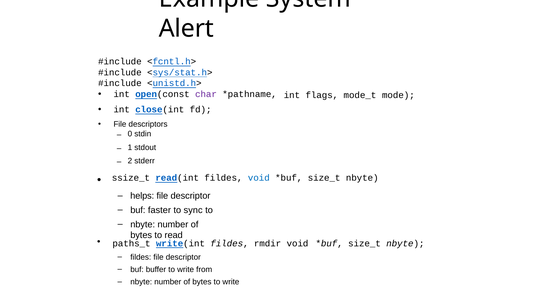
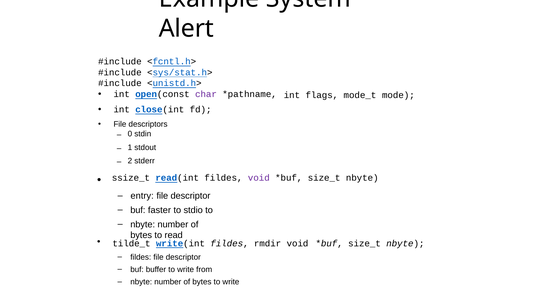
void colour: blue -> purple (259, 178)
helps: helps -> entry (142, 196)
sync: sync -> stdio (193, 210)
paths_t: paths_t -> tilde_t (132, 243)
